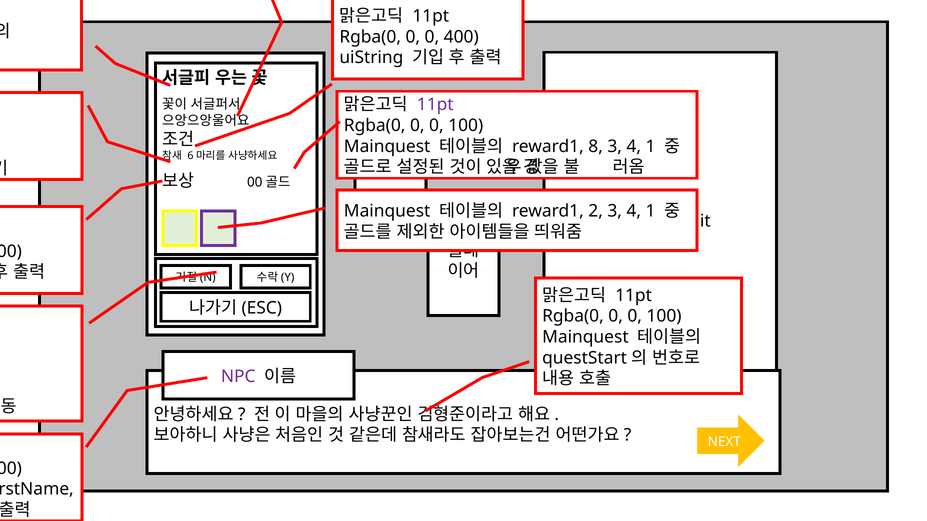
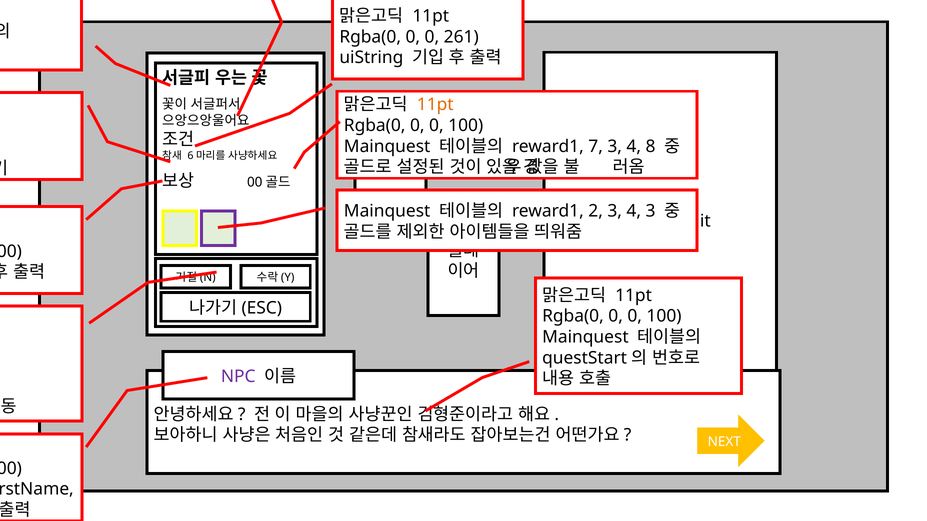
400: 400 -> 261 (461, 37)
11pt colour: purple -> orange (435, 105)
8: 8 -> 7 (596, 146)
1: 1 -> 8 (651, 146)
1: 1 -> 3 (651, 211)
